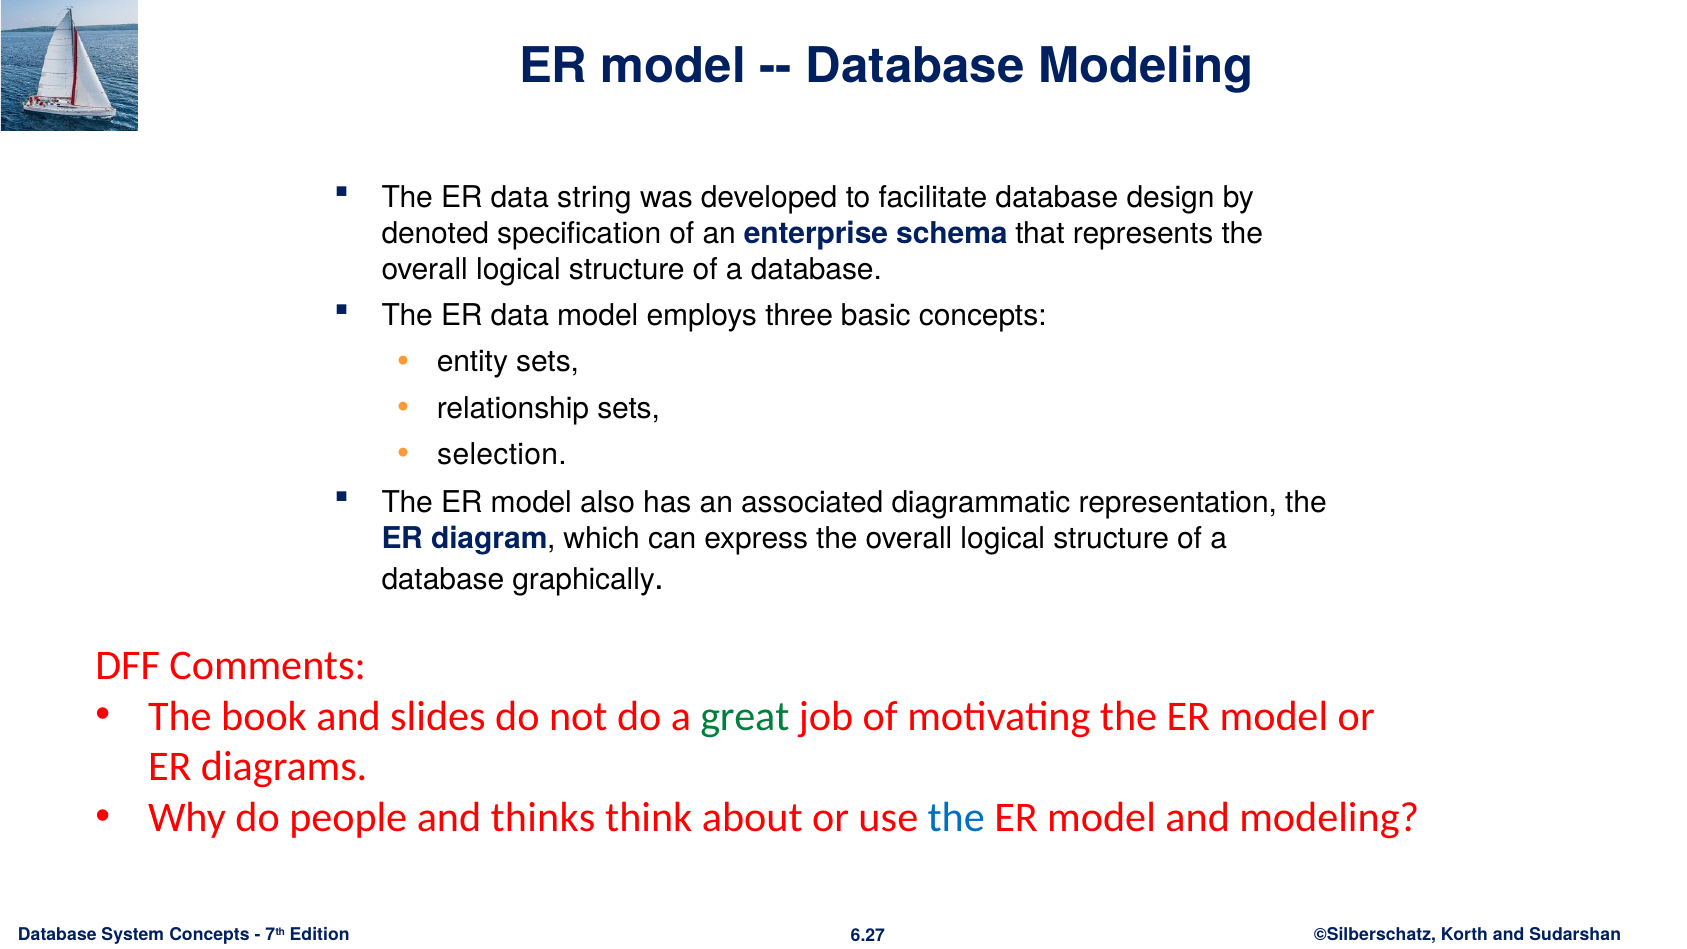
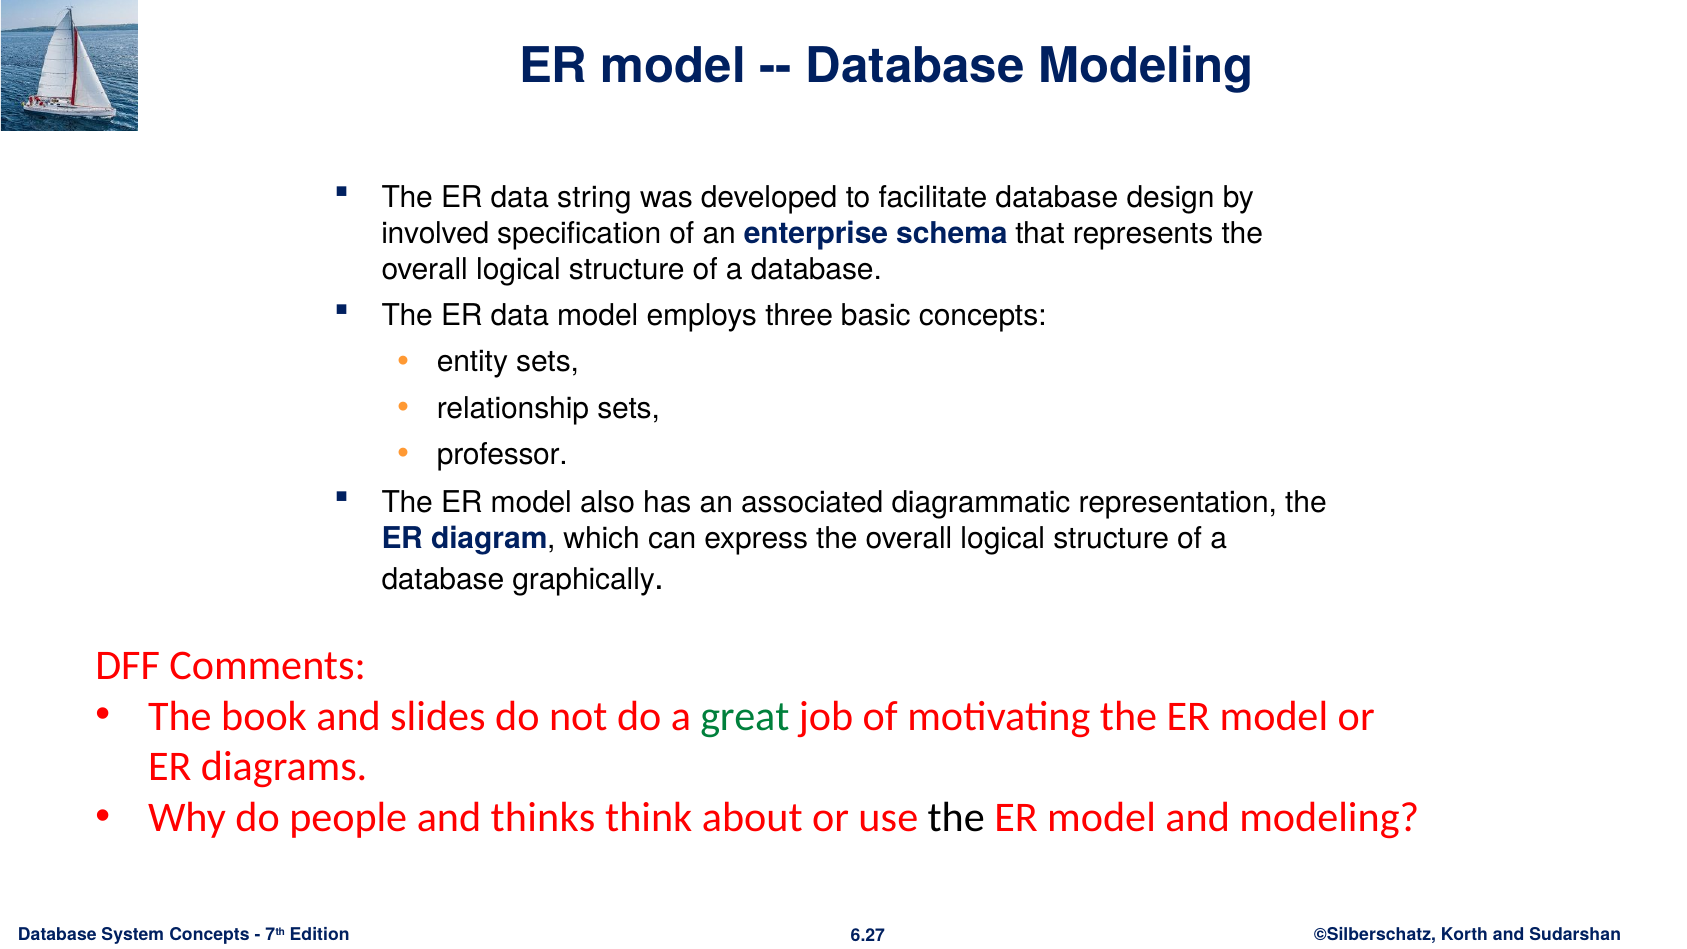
denoted: denoted -> involved (435, 233)
selection: selection -> professor (502, 454)
the colour: blue -> black (956, 817)
